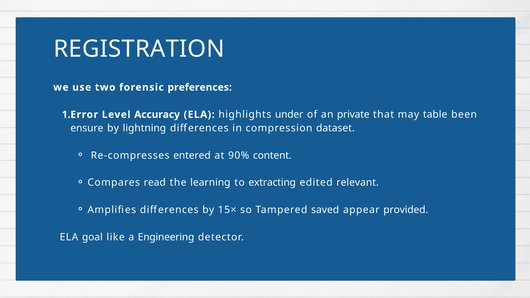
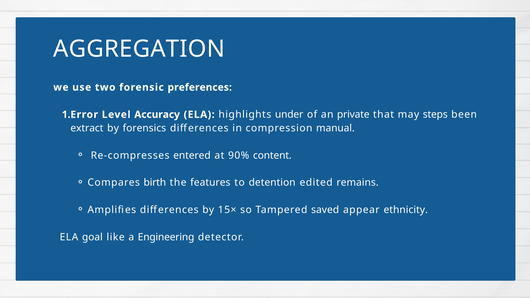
REGISTRATION: REGISTRATION -> AGGREGATION (139, 49)
table: table -> steps (435, 115)
ensure: ensure -> extract (87, 128)
lightning: lightning -> forensics (144, 128)
dataset: dataset -> manual (335, 128)
read: read -> birth (155, 183)
learning: learning -> features (210, 183)
extracting: extracting -> detention (272, 183)
relevant: relevant -> remains (358, 183)
provided: provided -> ethnicity (406, 210)
